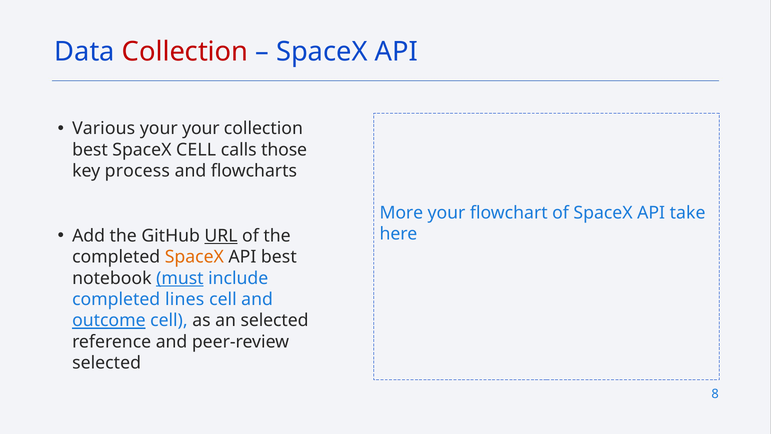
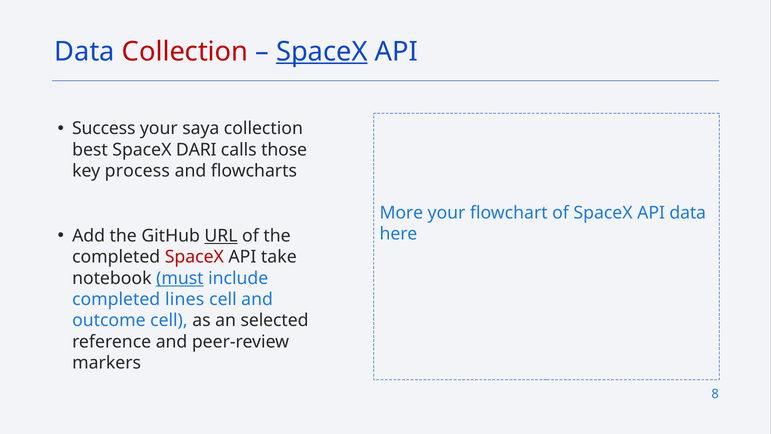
SpaceX underline: none -> present (322, 52)
Various: Various -> Success (104, 129)
your your: your -> saya (201, 129)
SpaceX CELL: CELL -> DARI (196, 150)
API take: take -> data (688, 213)
SpaceX colour: orange -> red (194, 257)
API best: best -> take (279, 257)
outcome underline: present -> none (109, 320)
selected: selected -> markers (107, 363)
